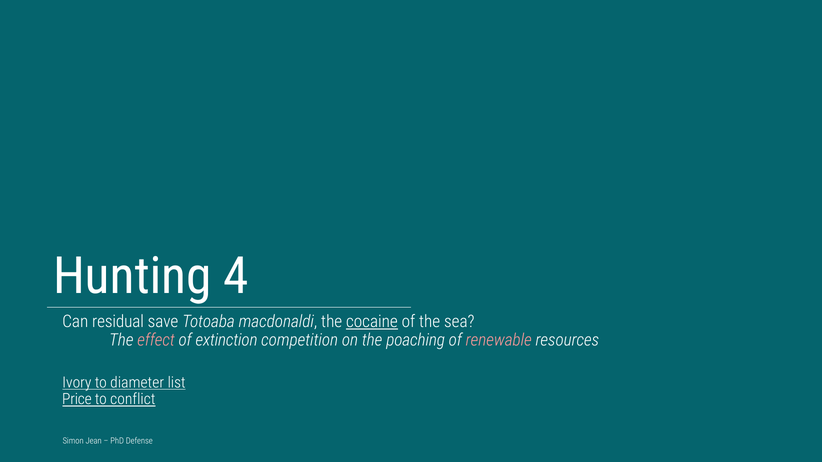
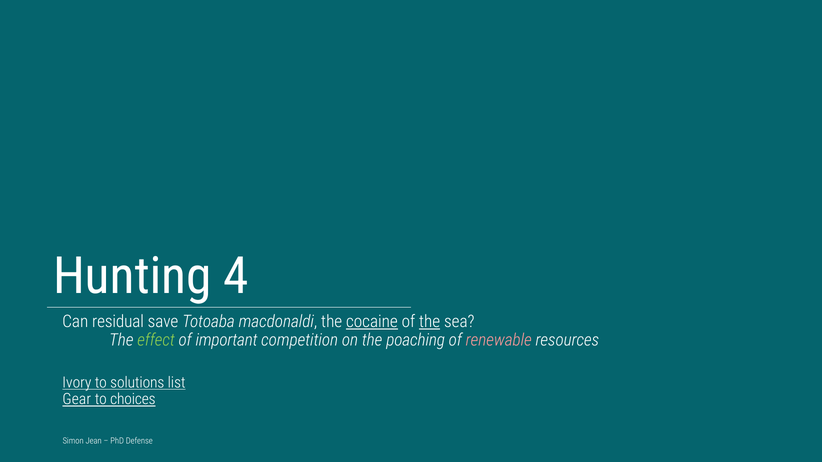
the underline: none -> present (430, 322)
effect colour: pink -> light green (156, 340)
extinction: extinction -> important (227, 340)
diameter: diameter -> solutions (137, 383)
Price: Price -> Gear (77, 400)
conflict: conflict -> choices (133, 400)
